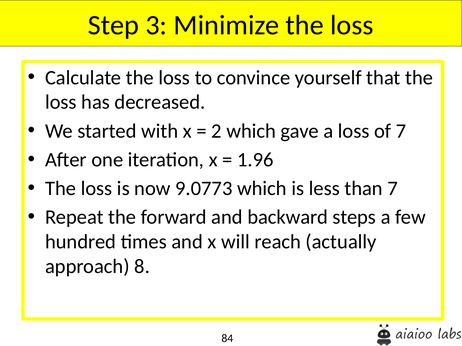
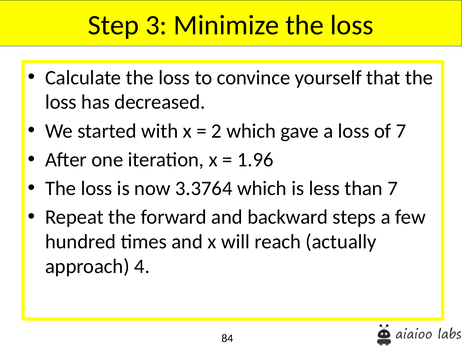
9.0773: 9.0773 -> 3.3764 (204, 189)
8: 8 -> 4 (142, 267)
